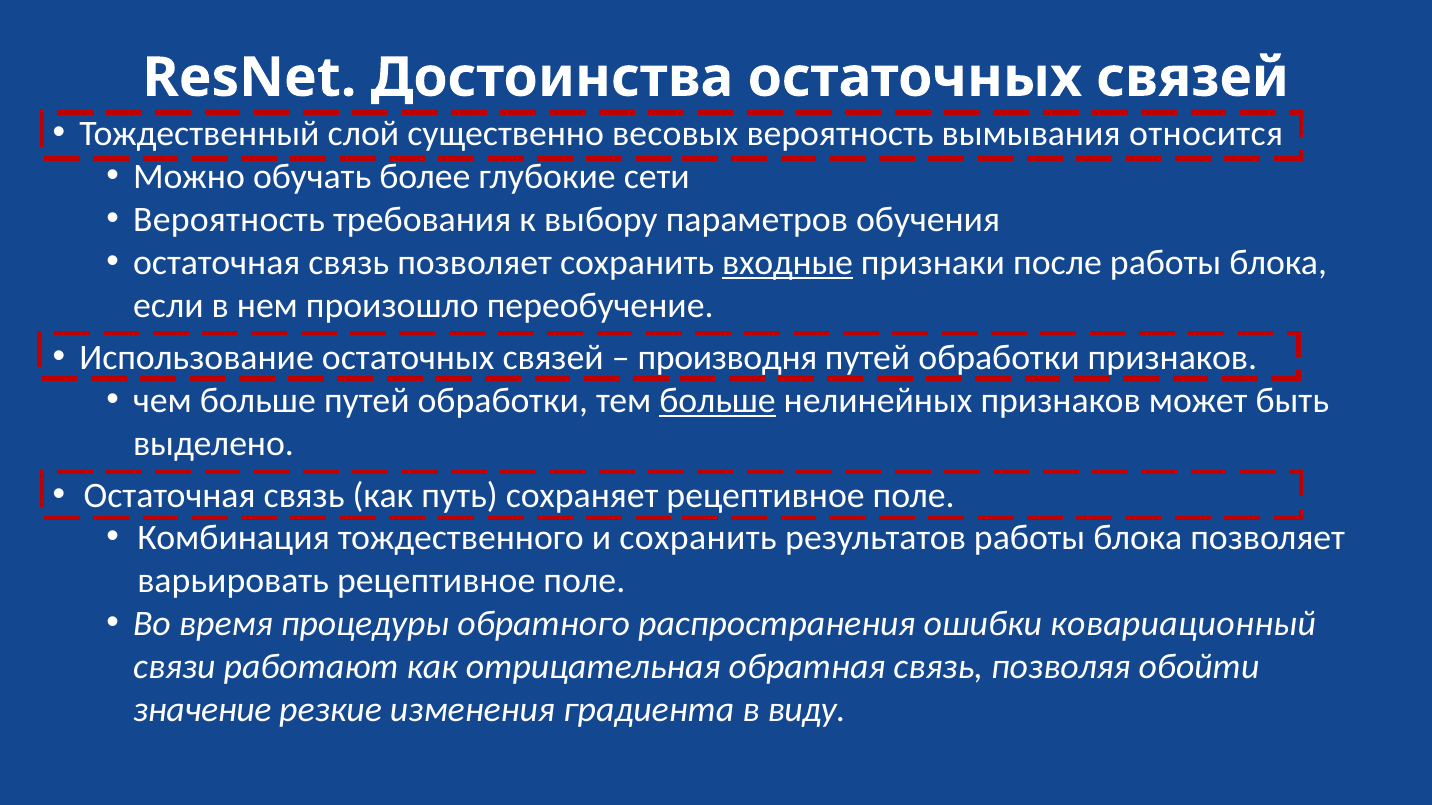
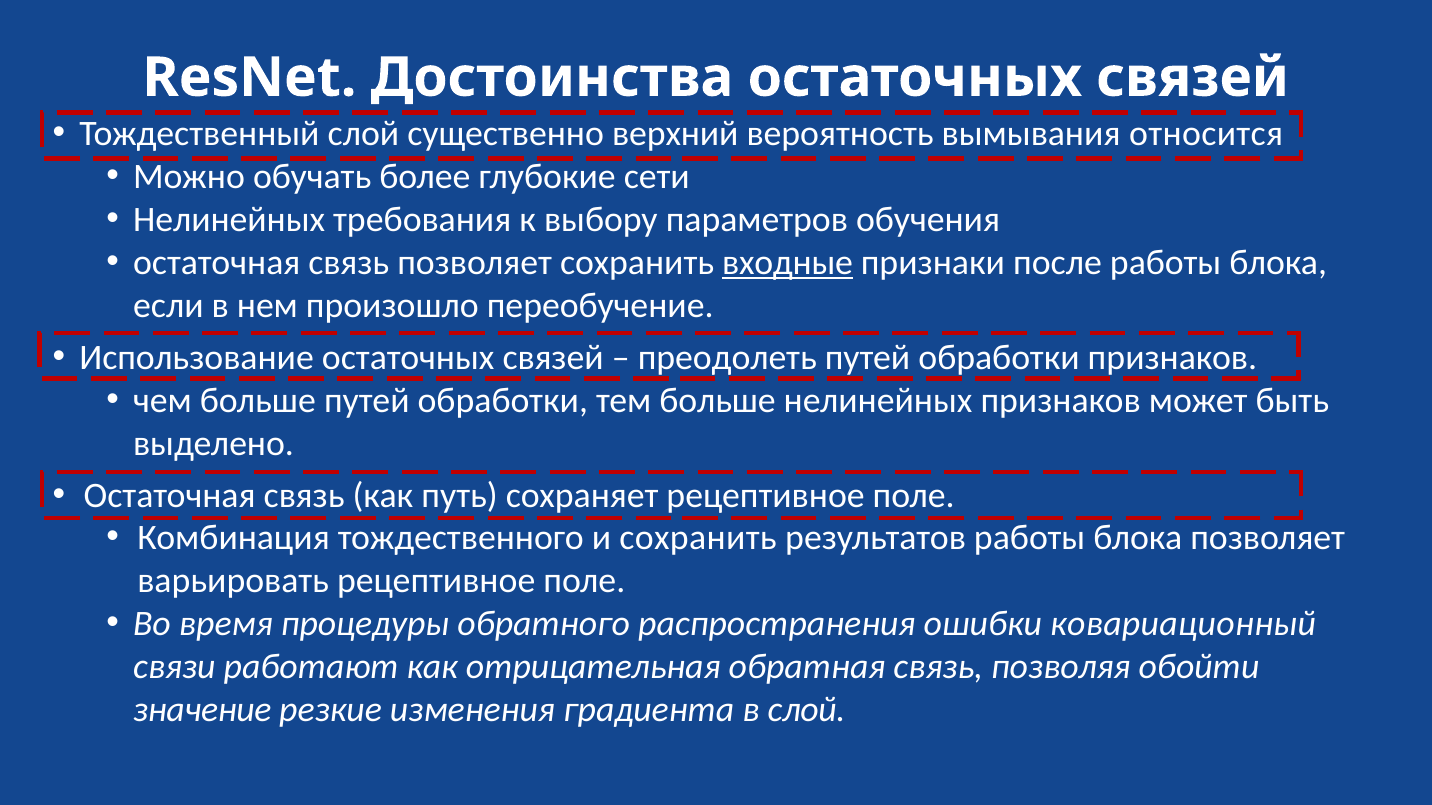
весовых: весовых -> верхний (675, 134)
Вероятность: Вероятность -> Нелинейных (229, 220)
производня: производня -> преодолеть (727, 358)
больше underline: present -> none (718, 401)
в виду: виду -> слой (807, 710)
